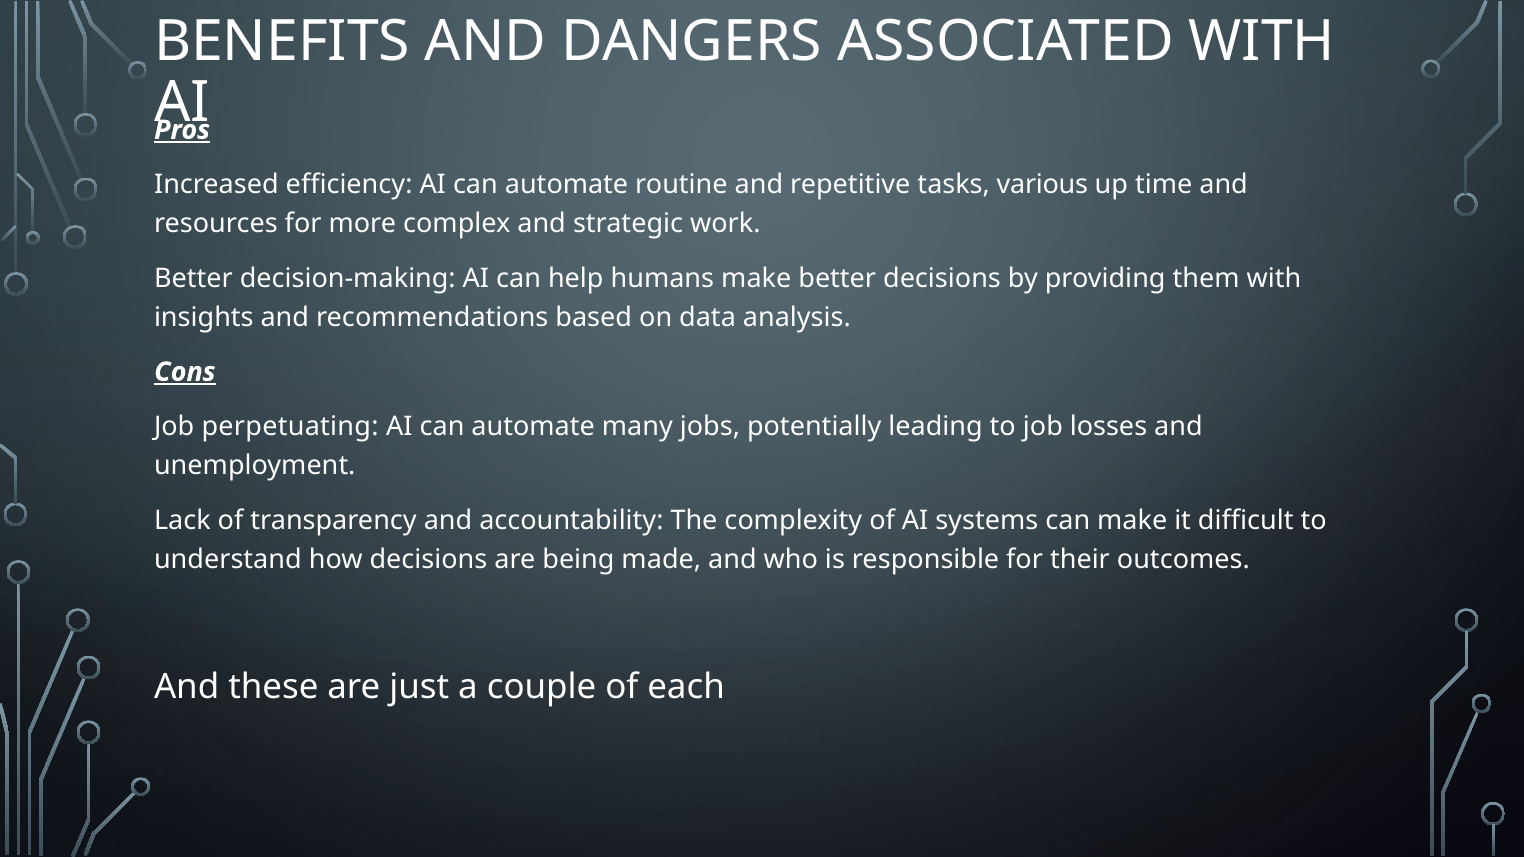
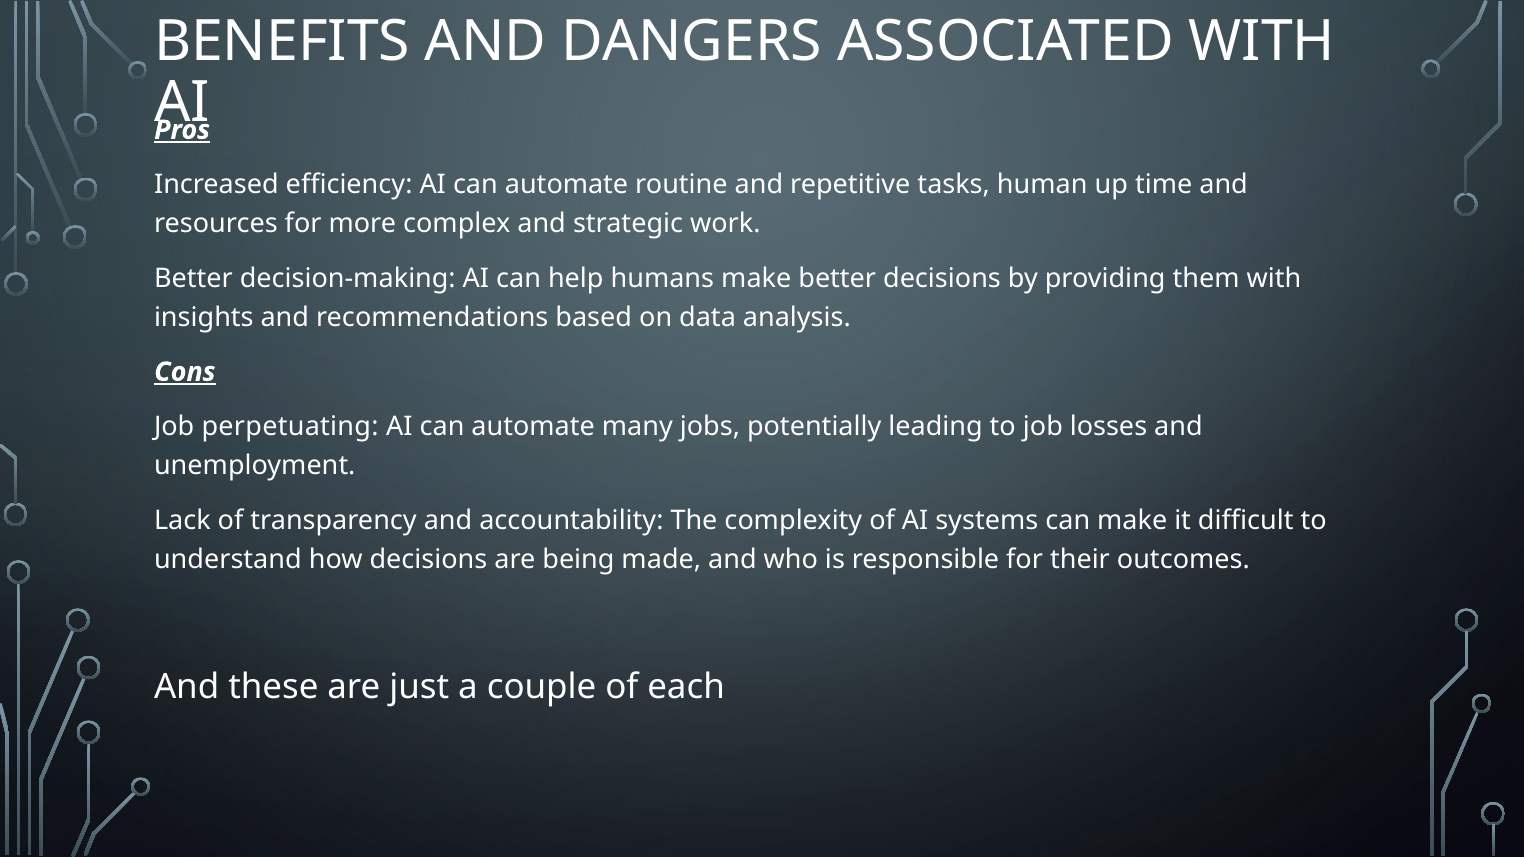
various: various -> human (1042, 185)
